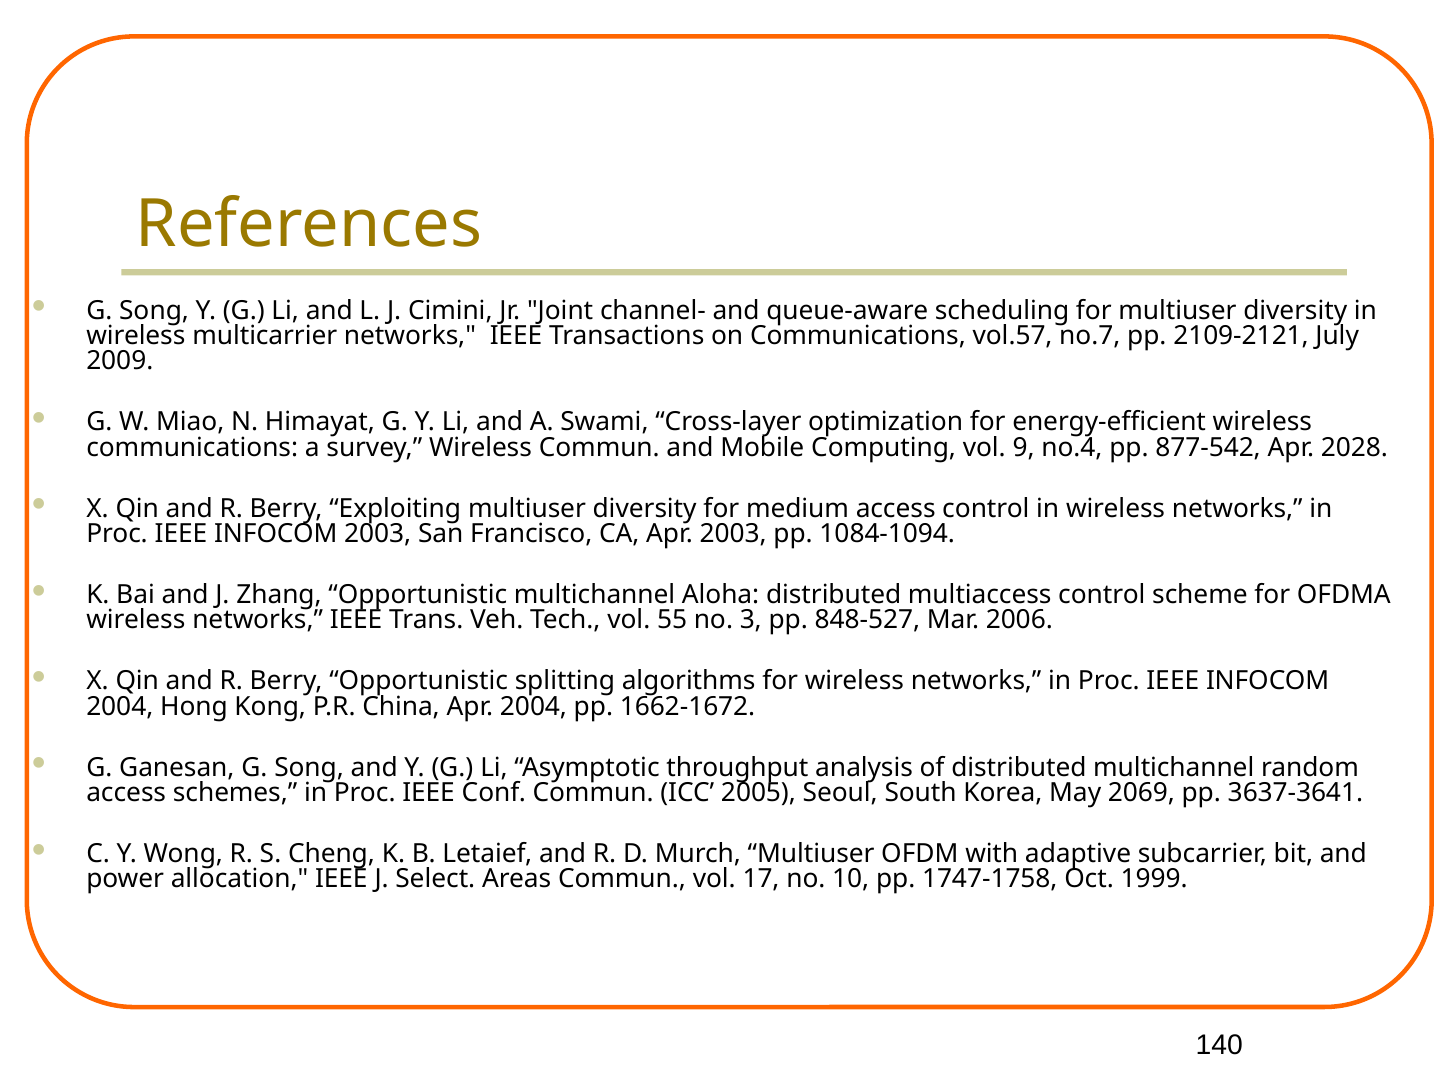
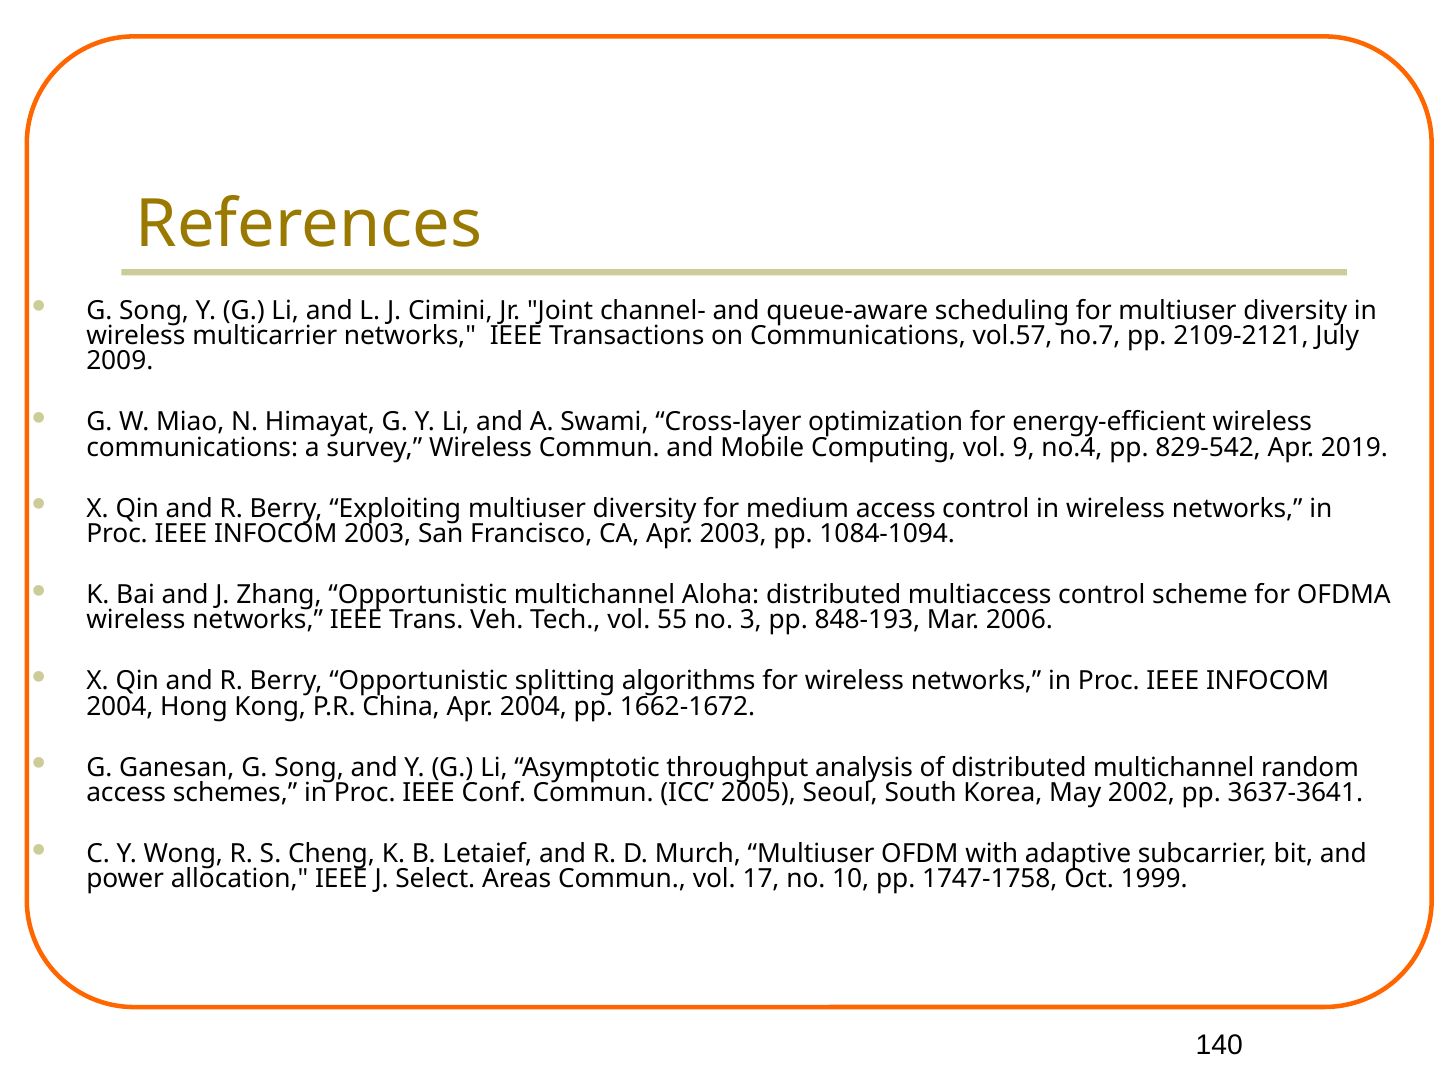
877-542: 877-542 -> 829-542 (1208, 447)
2028: 2028 -> 2019 (1354, 447)
848-527: 848-527 -> 848-193 (867, 620)
2069: 2069 -> 2002 (1141, 793)
